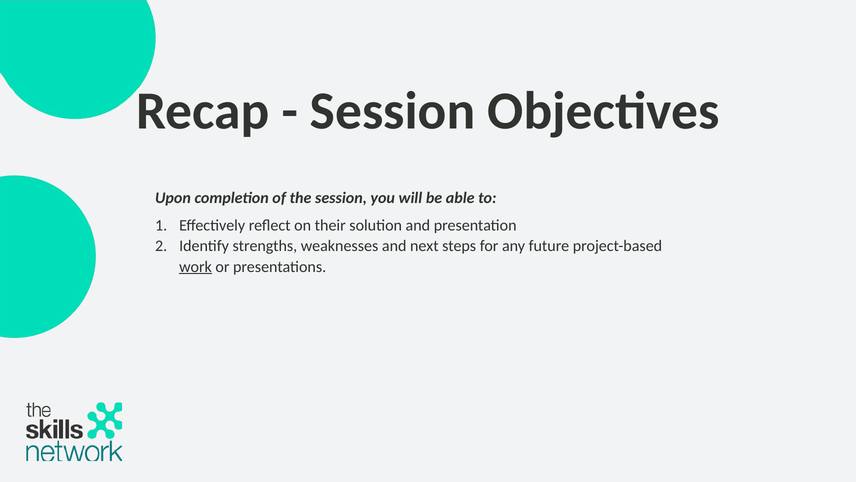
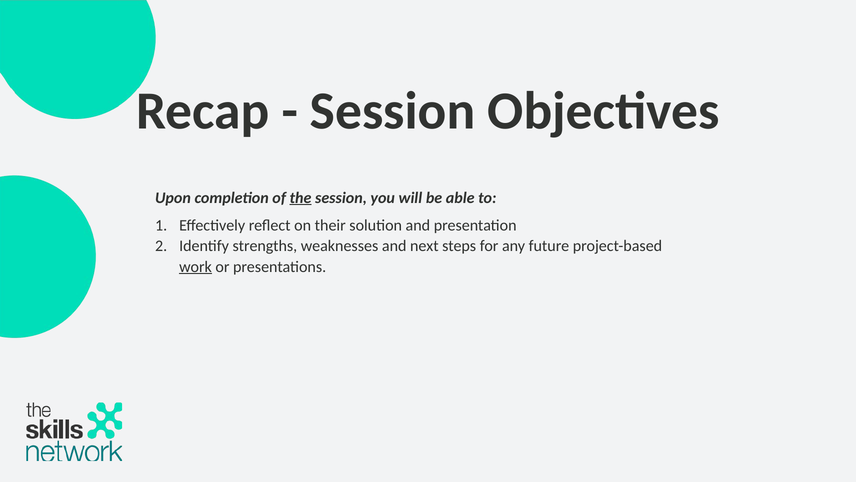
the underline: none -> present (300, 198)
